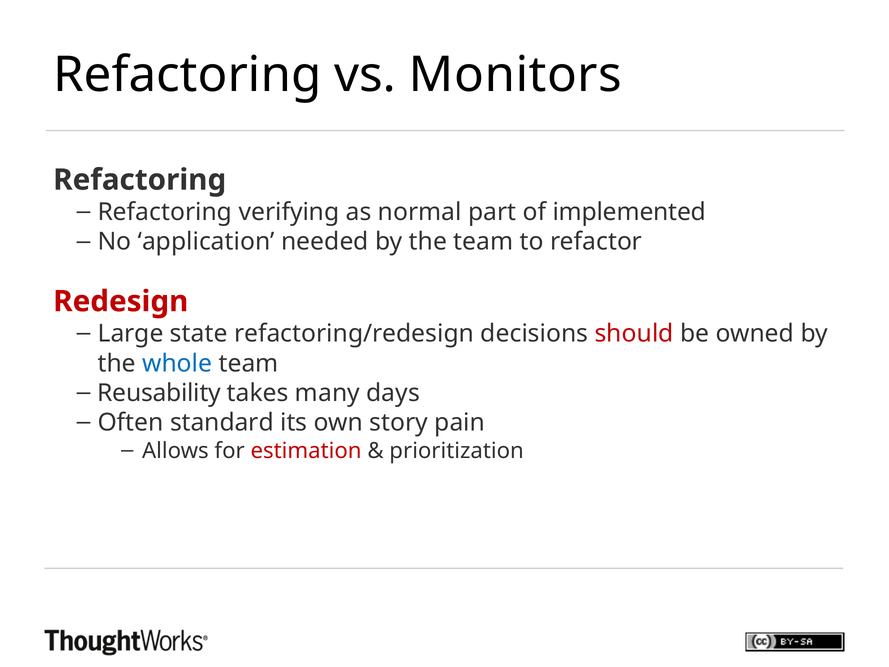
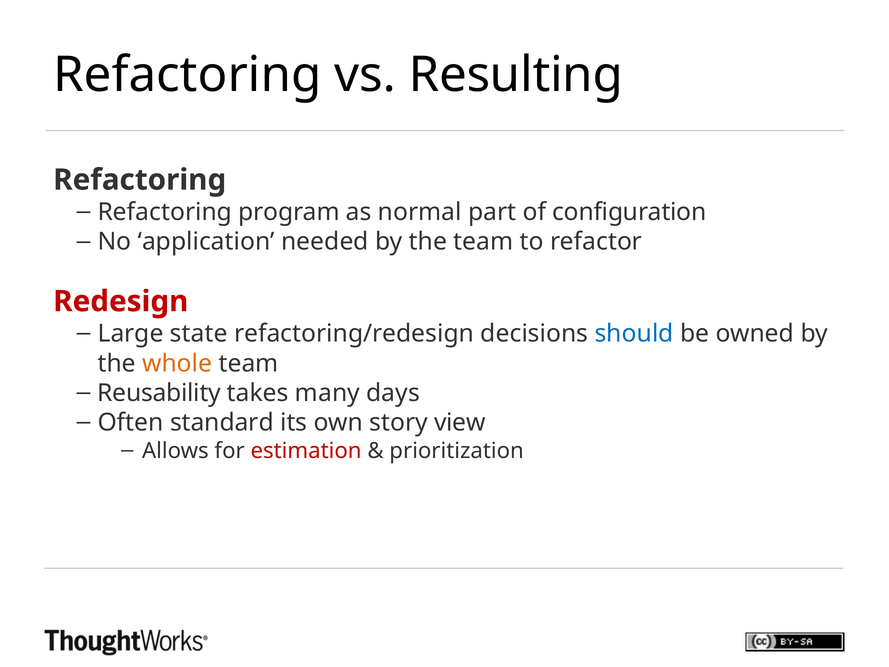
Monitors: Monitors -> Resulting (516, 75)
verifying: verifying -> program (289, 212)
implemented: implemented -> configuration (629, 212)
should colour: red -> blue (634, 334)
whole colour: blue -> orange (177, 363)
pain: pain -> view (460, 423)
